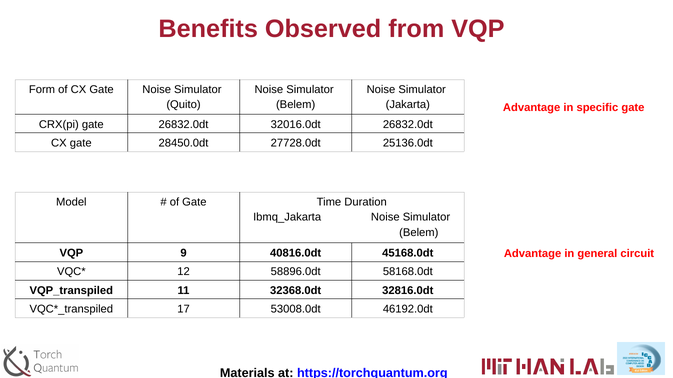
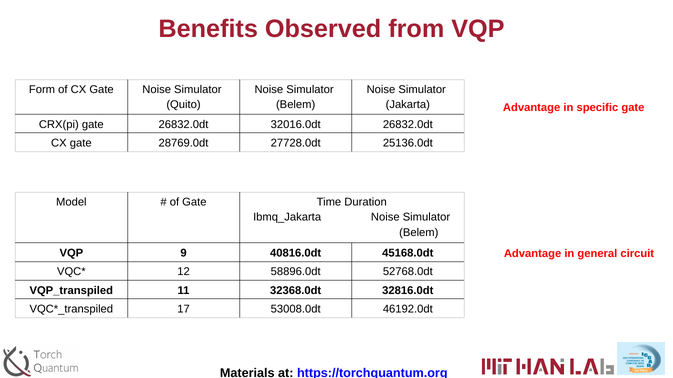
28450.0dt: 28450.0dt -> 28769.0dt (184, 143)
58168.0dt: 58168.0dt -> 52768.0dt (408, 272)
